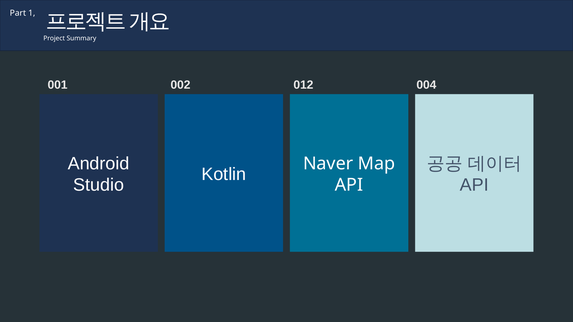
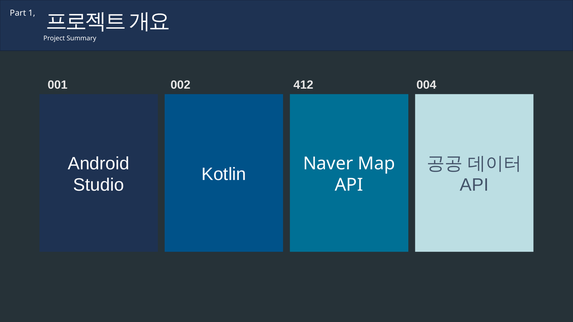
012: 012 -> 412 (303, 85)
